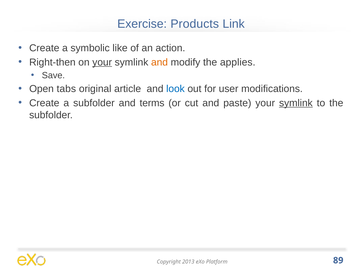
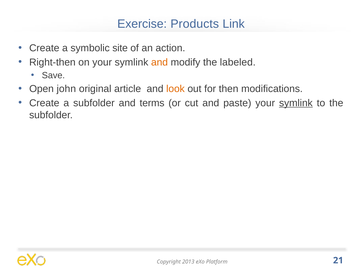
like: like -> site (120, 48)
your underline: present -> none (102, 62)
applies: applies -> labeled (238, 62)
tabs: tabs -> john (66, 89)
look colour: blue -> orange (175, 89)
user: user -> then (229, 89)
89: 89 -> 21 (338, 261)
